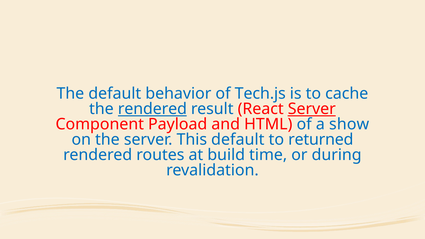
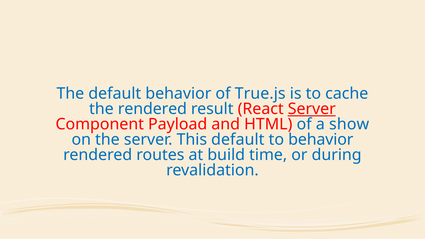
Tech.js: Tech.js -> True.js (260, 94)
rendered underline: present -> none (152, 109)
to returned: returned -> behavior (321, 140)
